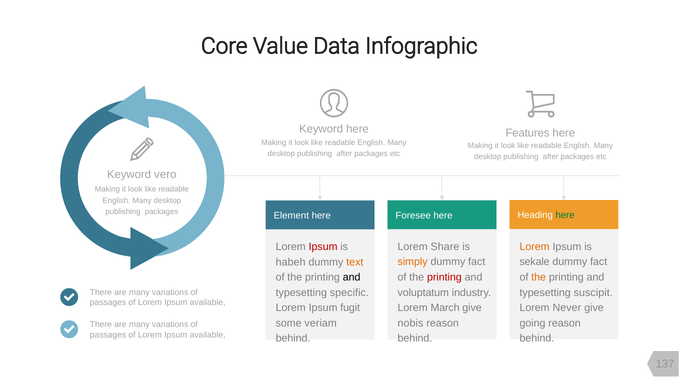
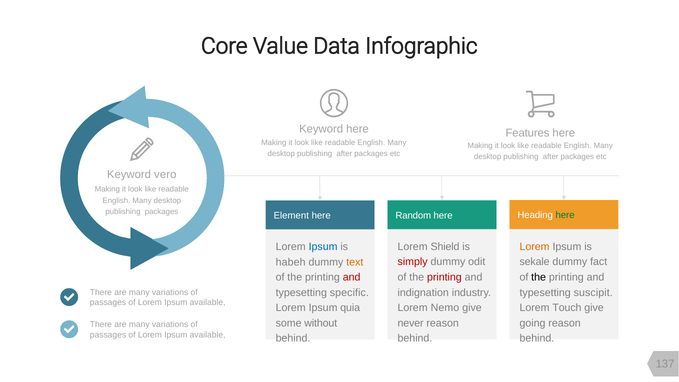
Foresee: Foresee -> Random (413, 215)
Ipsum colour: red -> blue (323, 247)
Share: Share -> Shield (445, 247)
simply colour: orange -> red (413, 262)
fact: fact -> odit (477, 262)
and colour: black -> red (352, 277)
the colour: orange -> black (539, 277)
voluptatum: voluptatum -> indignation (423, 293)
fugit: fugit -> quia (350, 308)
March: March -> Nemo (445, 308)
Never: Never -> Touch (567, 308)
veriam: veriam -> without (321, 323)
nobis: nobis -> never (411, 323)
